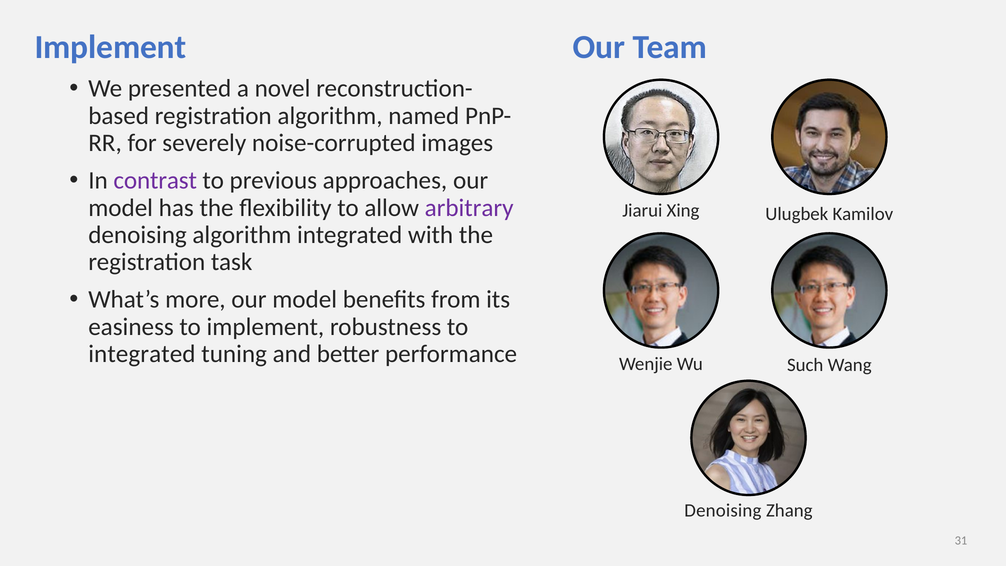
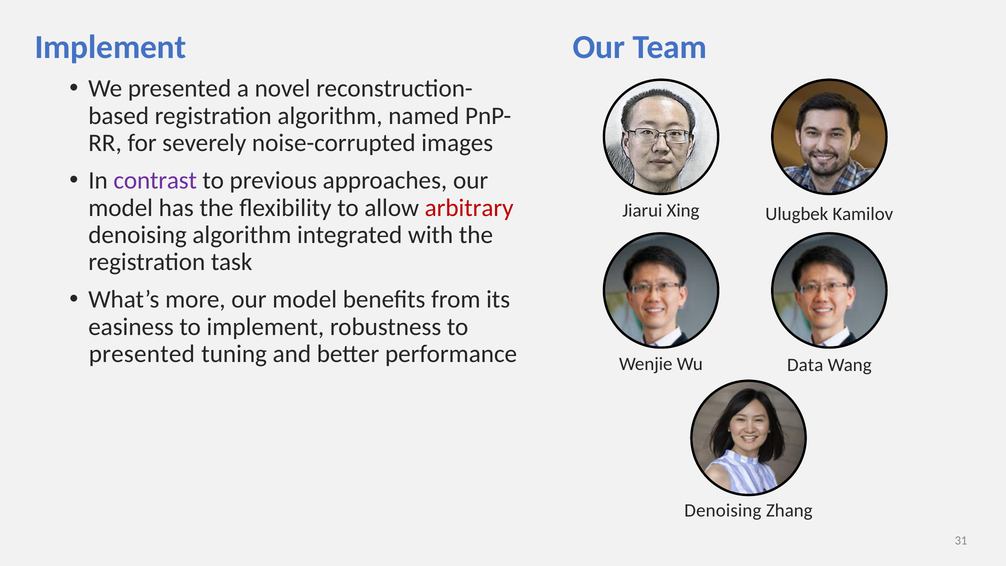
arbitrary colour: purple -> red (469, 208)
integrated: integrated -> presented (142, 354)
Such: Such -> Data (805, 365)
